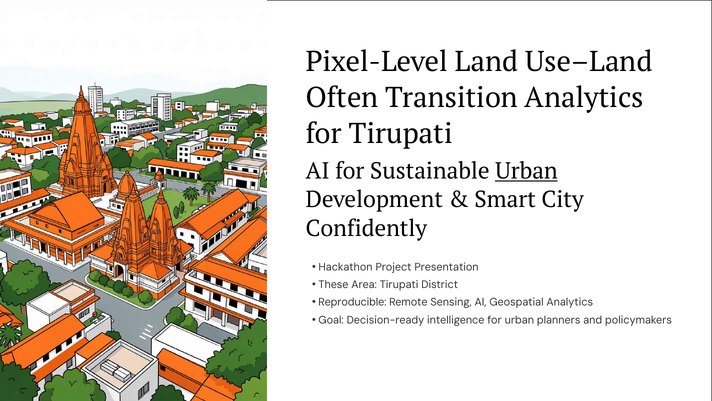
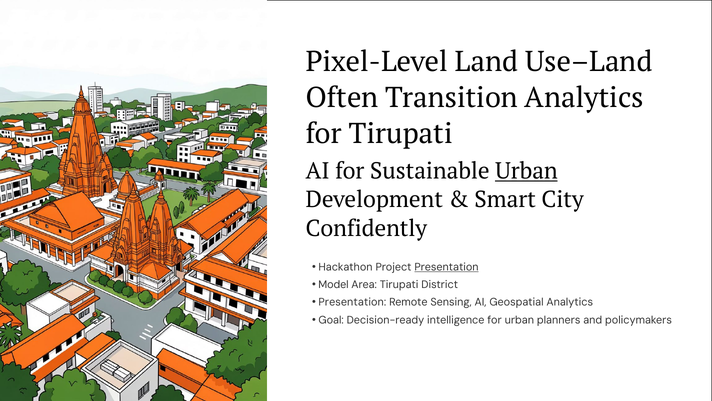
Presentation underline: none -> present (447, 267)
These: These -> Model (333, 284)
Reproducible: Reproducible -> Presentation (352, 302)
